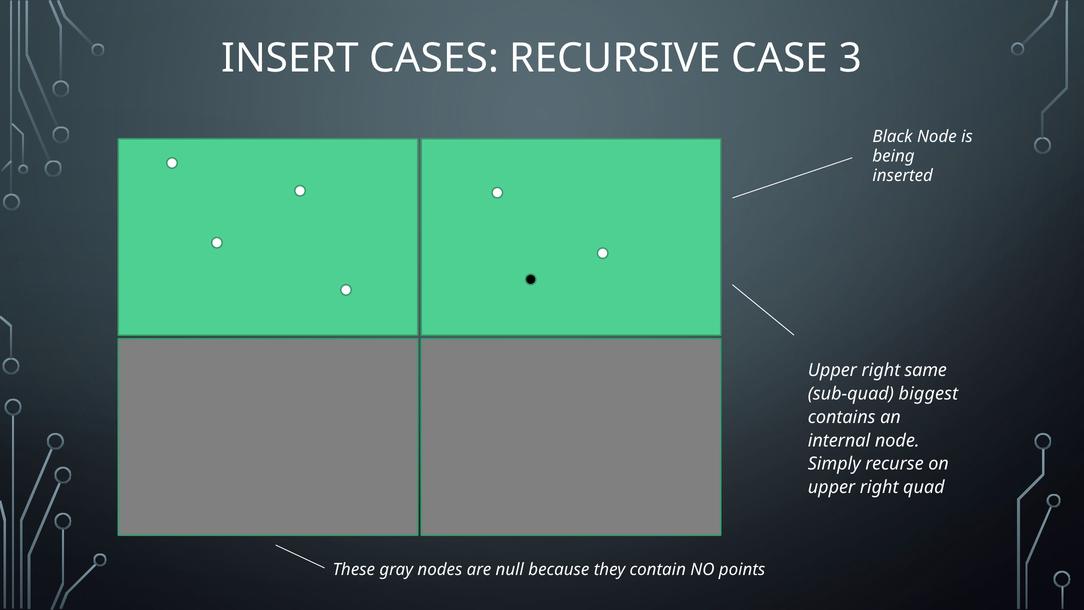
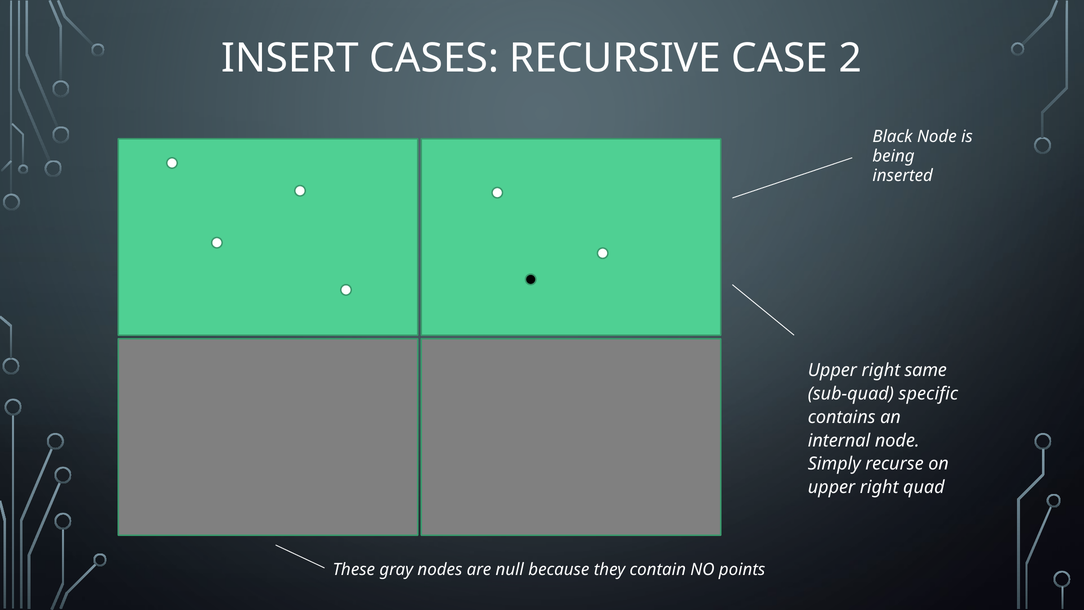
3: 3 -> 2 (850, 58)
biggest: biggest -> specific (928, 394)
